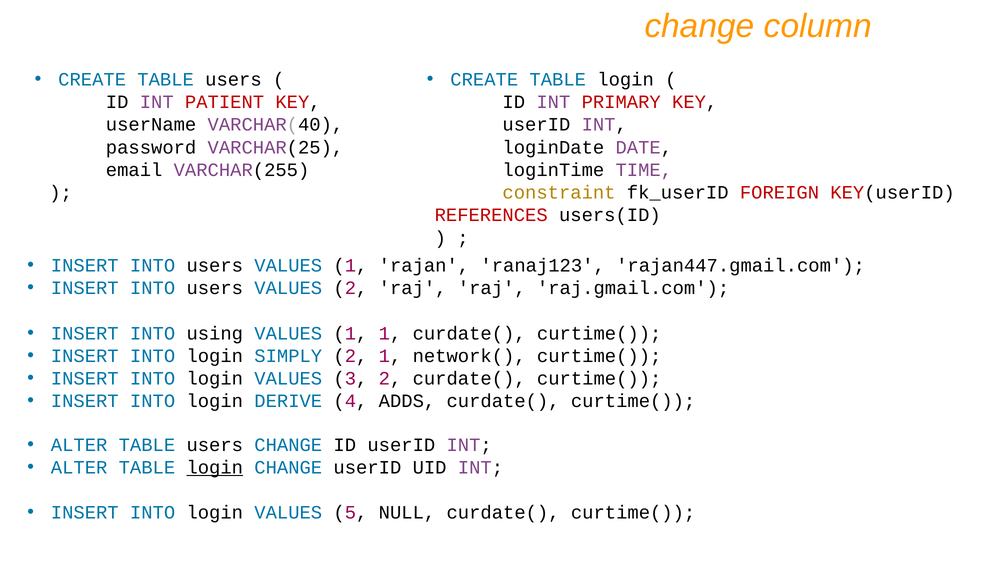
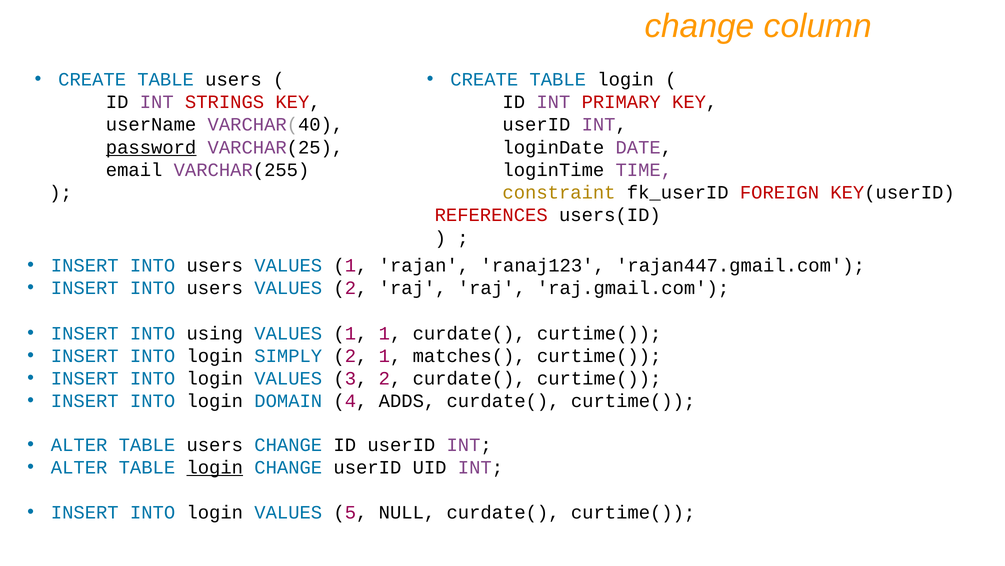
PATIENT: PATIENT -> STRINGS (225, 102)
password underline: none -> present (151, 147)
network(: network( -> matches( (469, 356)
DERIVE: DERIVE -> DOMAIN (288, 401)
